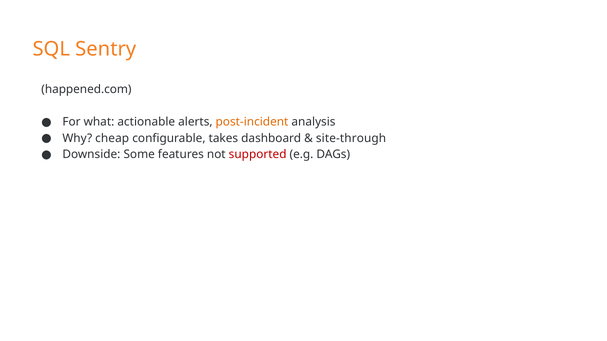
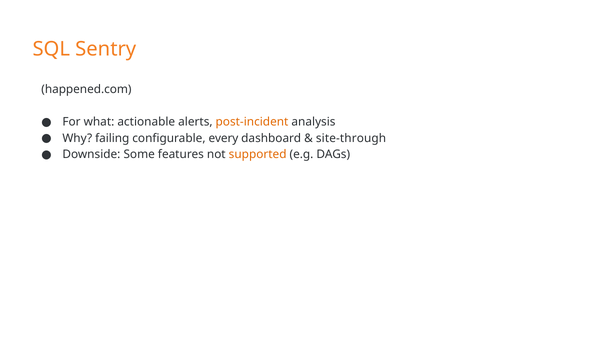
cheap: cheap -> failing (112, 138)
takes: takes -> every (223, 138)
supported colour: red -> orange (258, 155)
